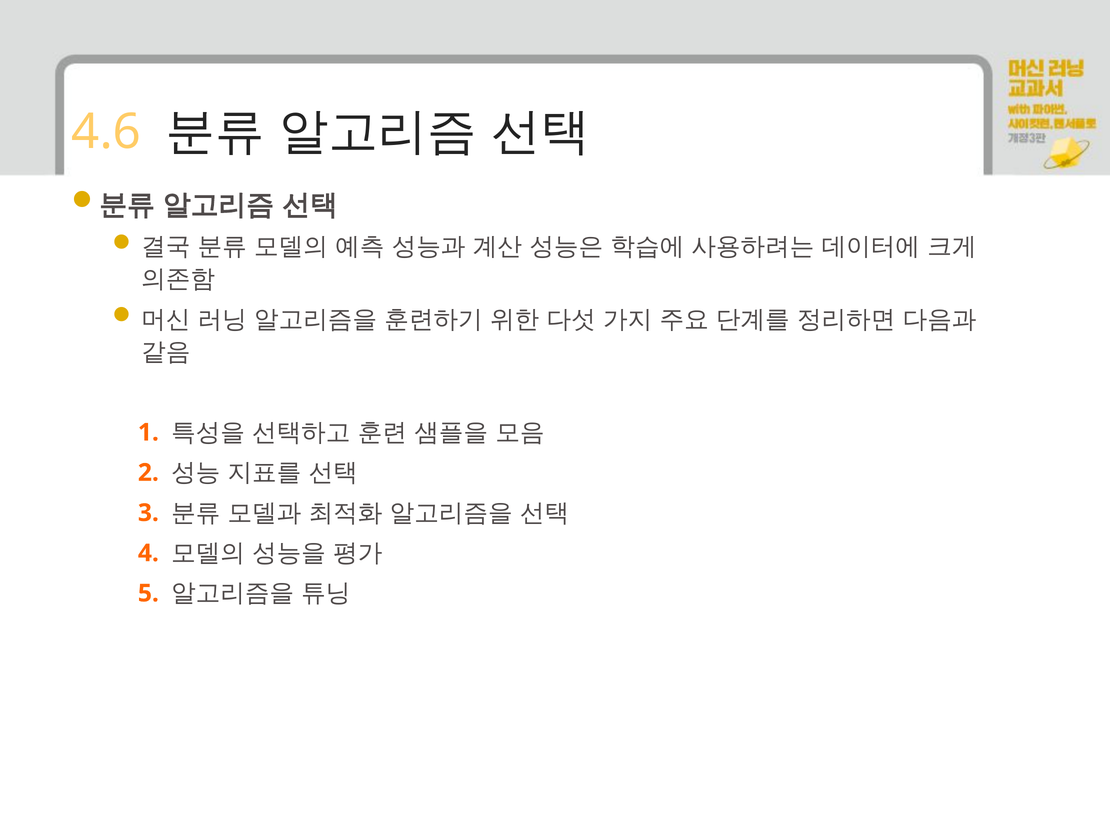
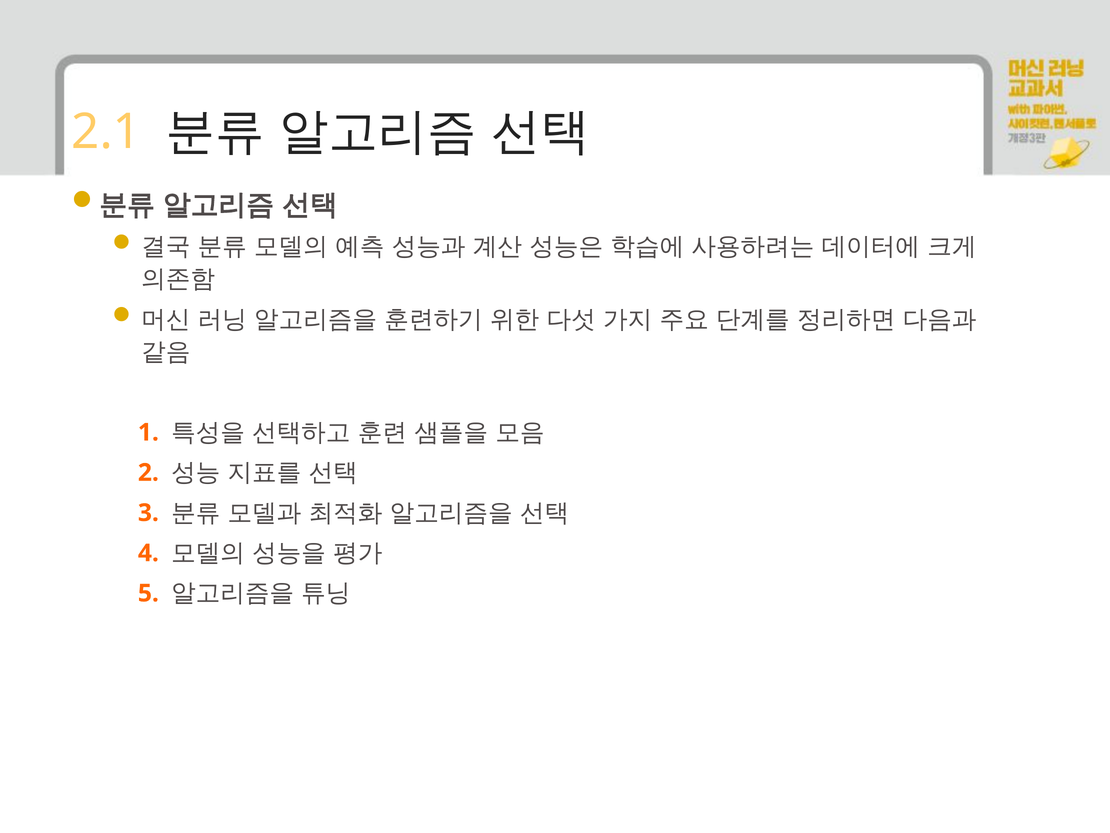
4.6: 4.6 -> 2.1 (106, 132)
